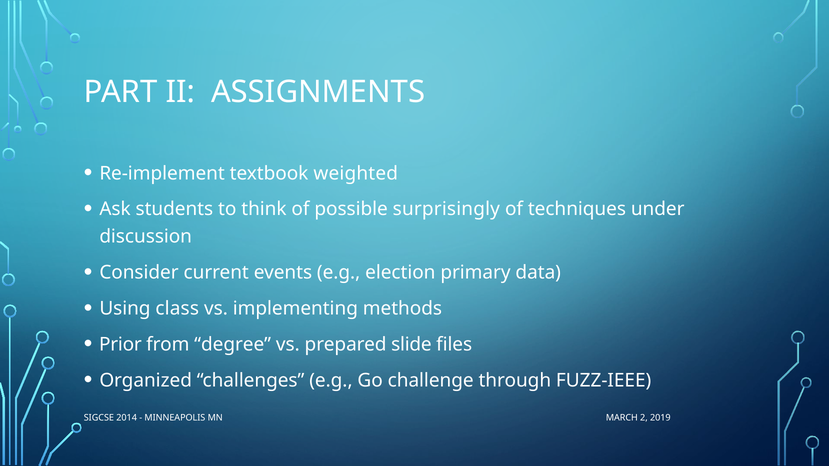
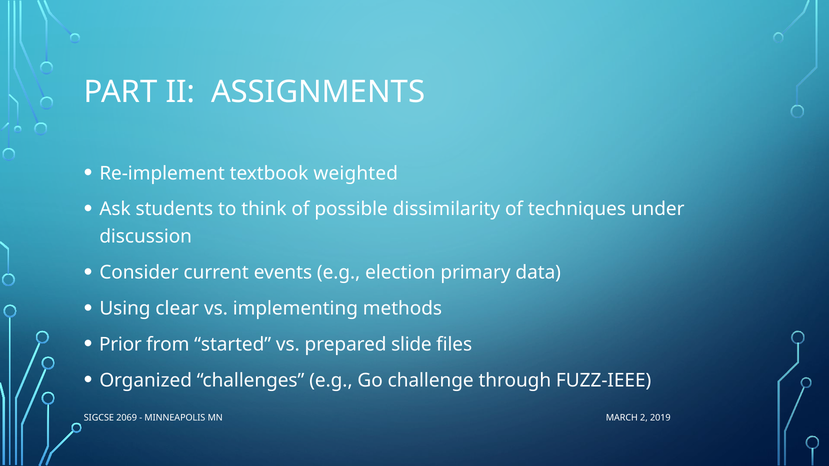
surprisingly: surprisingly -> dissimilarity (446, 209)
class: class -> clear (177, 309)
degree: degree -> started (233, 345)
2014: 2014 -> 2069 (127, 418)
